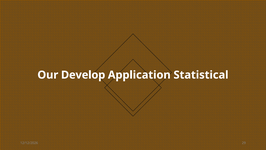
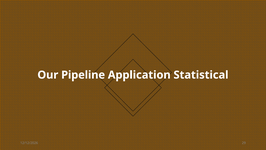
Develop: Develop -> Pipeline (83, 75)
